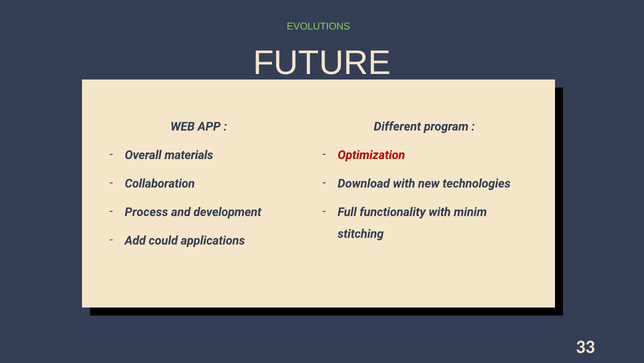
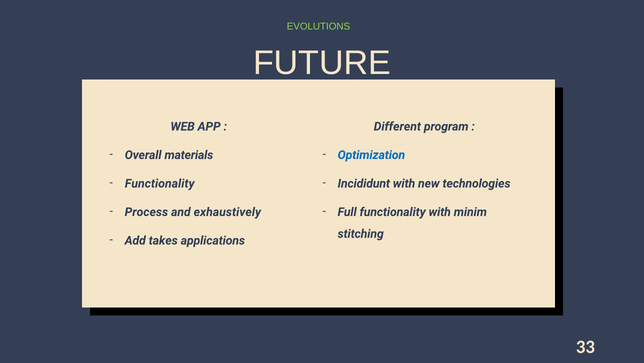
Optimization colour: red -> blue (371, 155)
Collaboration: Collaboration -> Functionality (160, 183)
Download: Download -> Incididunt (364, 183)
development: development -> exhaustively (227, 212)
could: could -> takes (163, 240)
